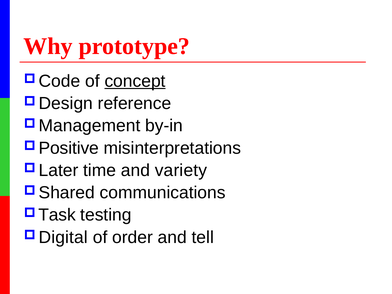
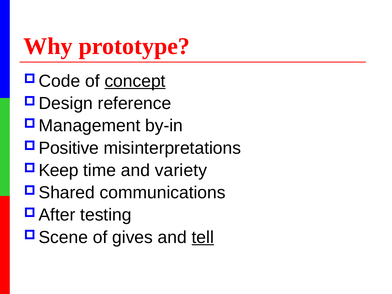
Later: Later -> Keep (59, 170)
Task: Task -> After (57, 215)
Digital: Digital -> Scene (63, 237)
order: order -> gives (133, 237)
tell underline: none -> present (203, 237)
